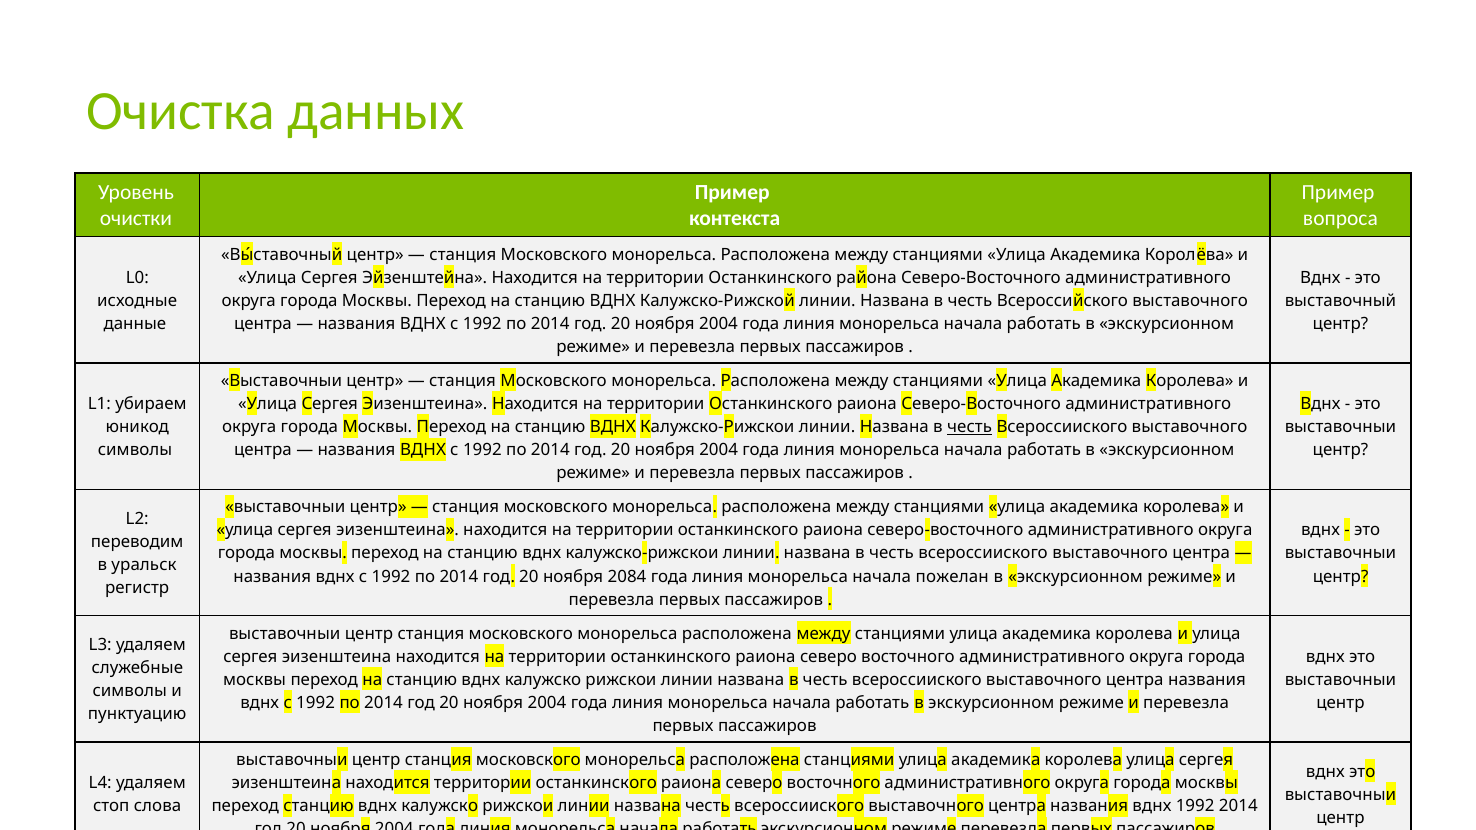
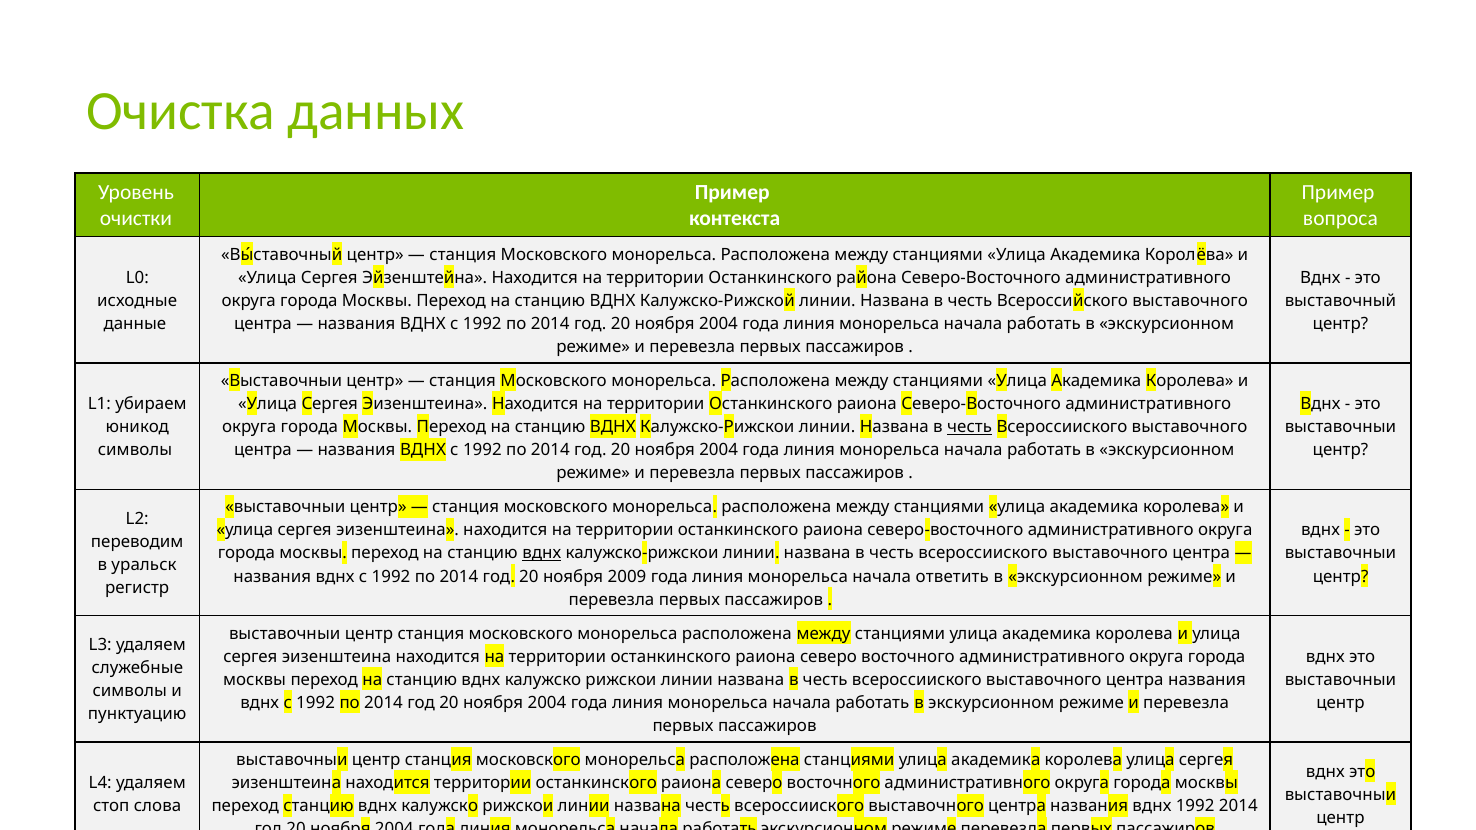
вднх underline: none -> present (542, 554)
2084: 2084 -> 2009 (627, 577)
пожелан: пожелан -> ответить (952, 577)
